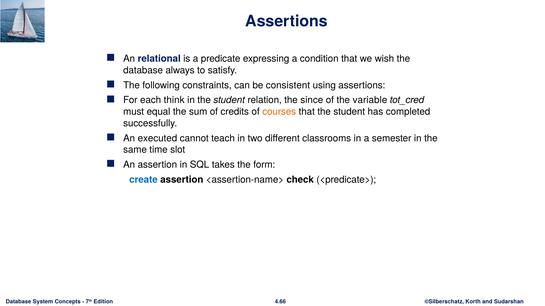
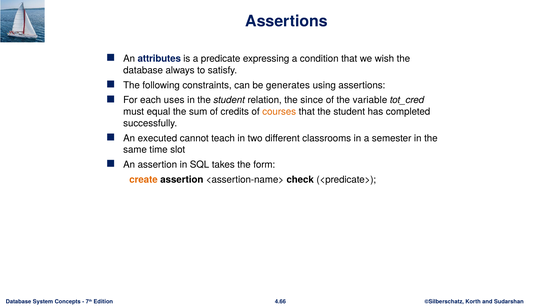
relational: relational -> attributes (159, 59)
consistent: consistent -> generates (288, 85)
think: think -> uses (174, 100)
create colour: blue -> orange (143, 180)
